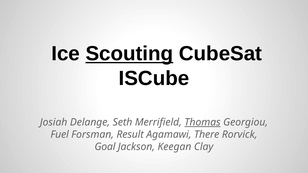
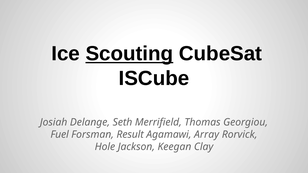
Thomas underline: present -> none (202, 122)
There: There -> Array (207, 135)
Goal: Goal -> Hole (105, 147)
